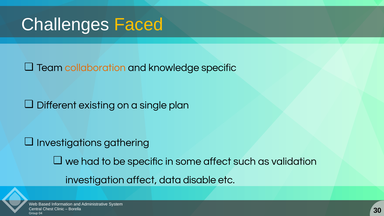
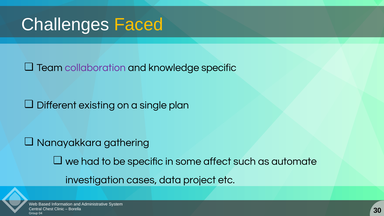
collaboration colour: orange -> purple (95, 68)
Investigations: Investigations -> Nanayakkara (69, 143)
validation: validation -> automate (294, 161)
investigation affect: affect -> cases (142, 180)
disable: disable -> project (200, 180)
